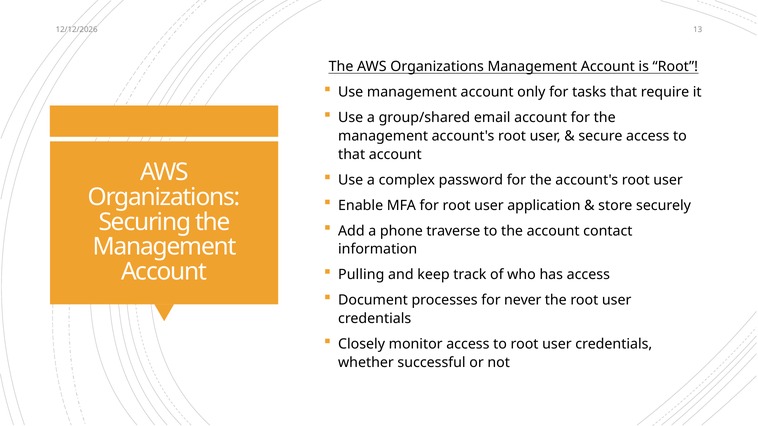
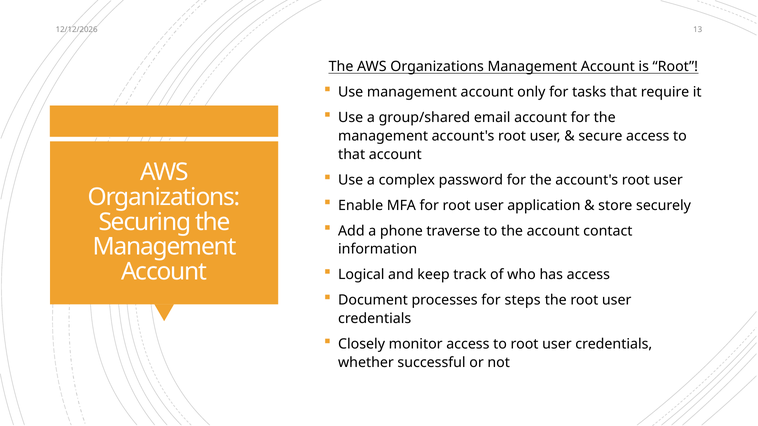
Pulling: Pulling -> Logical (361, 275)
never: never -> steps (523, 300)
